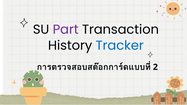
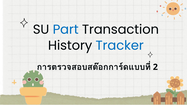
Part colour: purple -> blue (66, 30)
